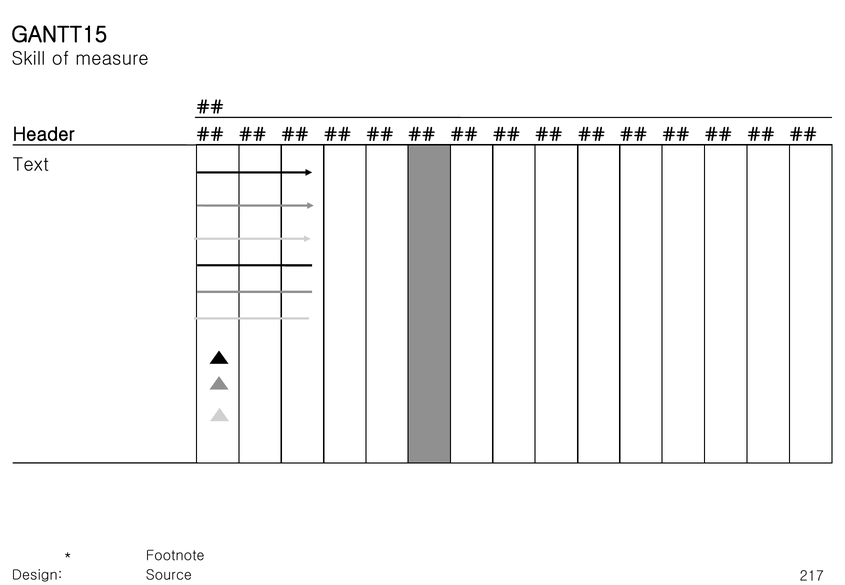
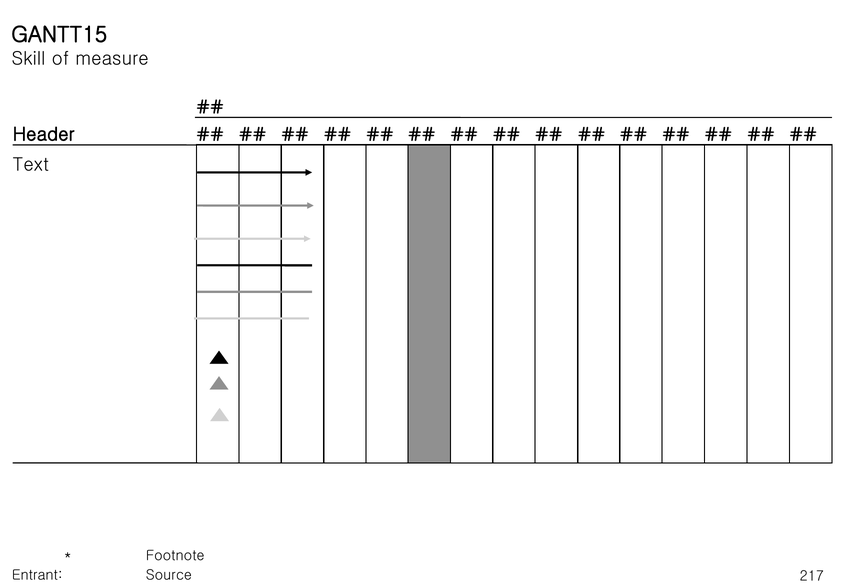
Design: Design -> Entrant (37, 575)
